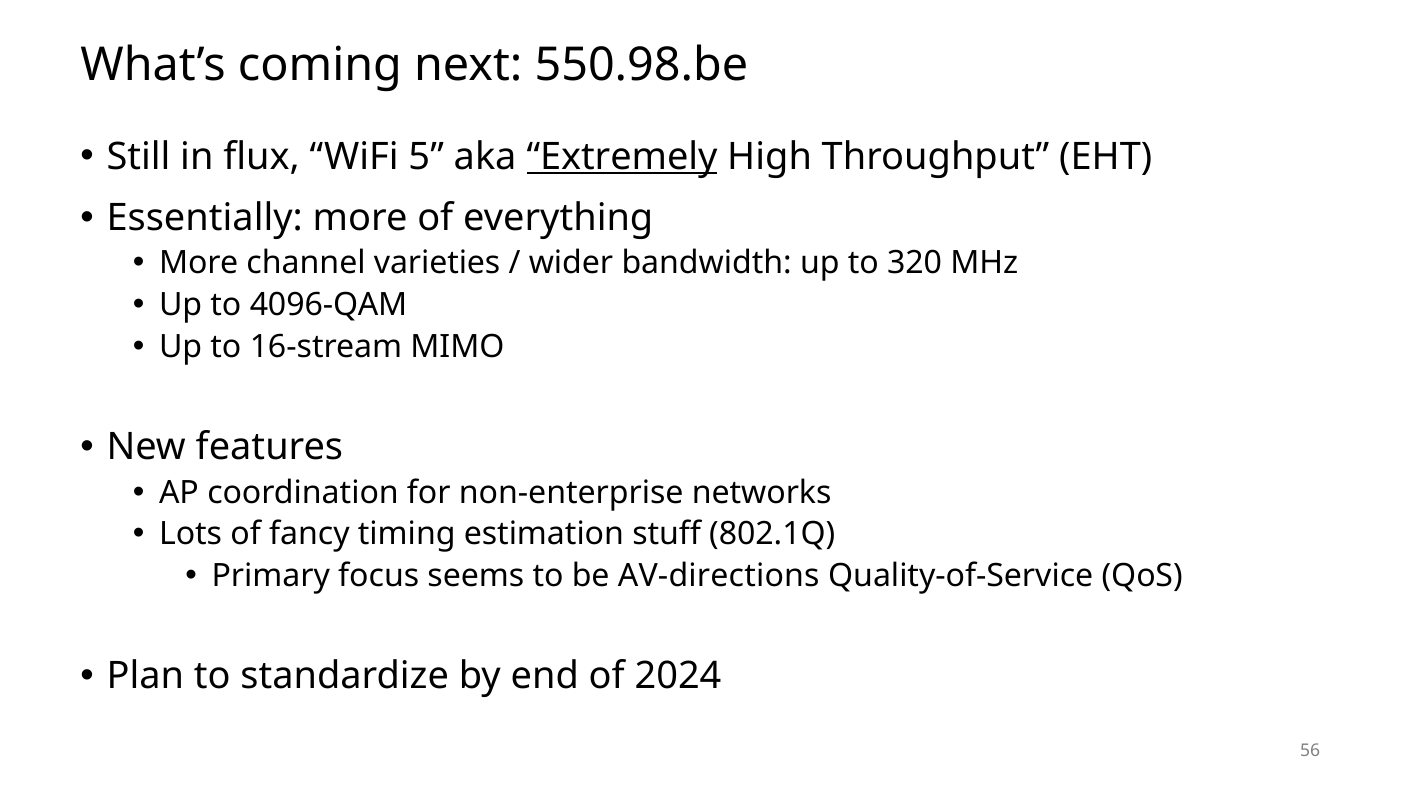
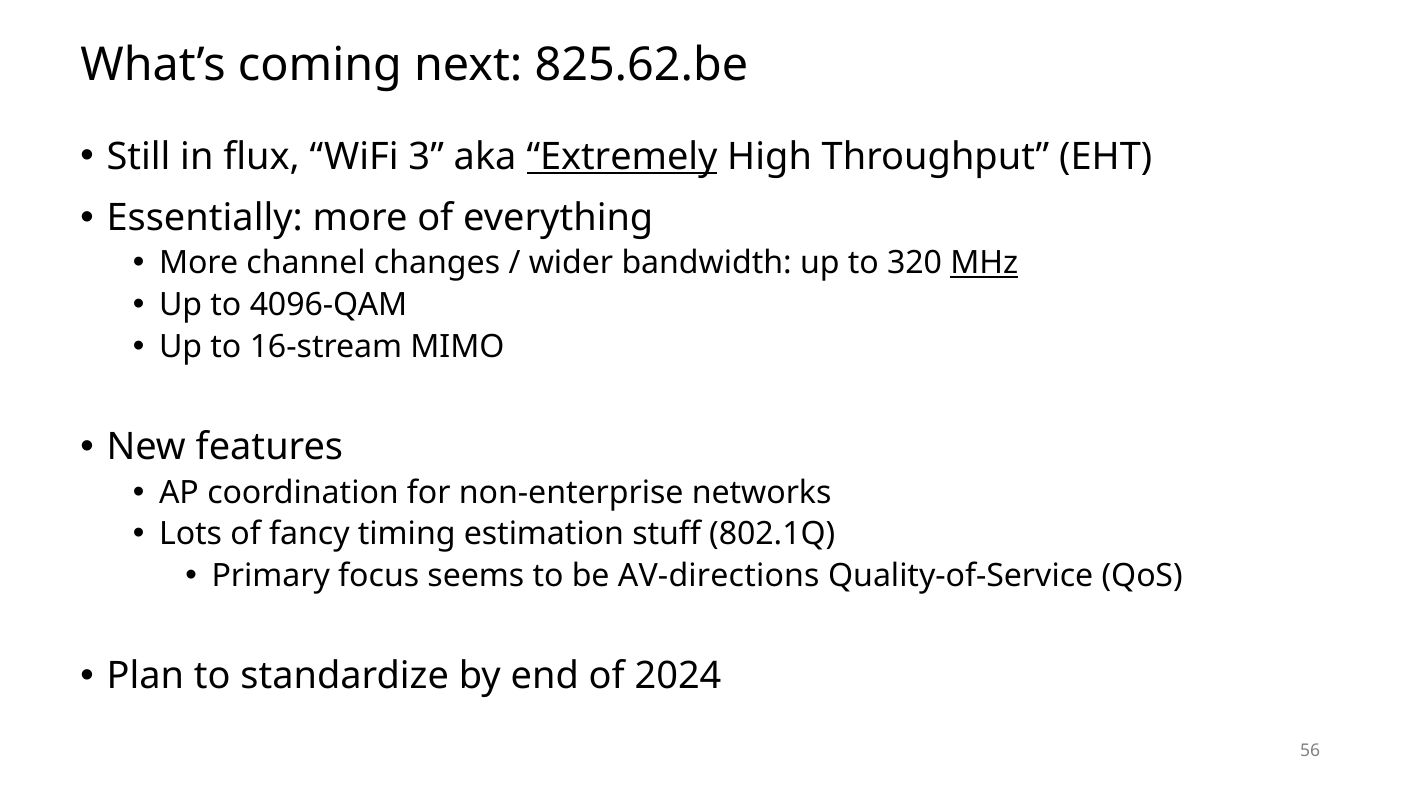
550.98.be: 550.98.be -> 825.62.be (641, 65)
5: 5 -> 3 (426, 157)
varieties: varieties -> changes (437, 263)
MHz underline: none -> present (984, 263)
